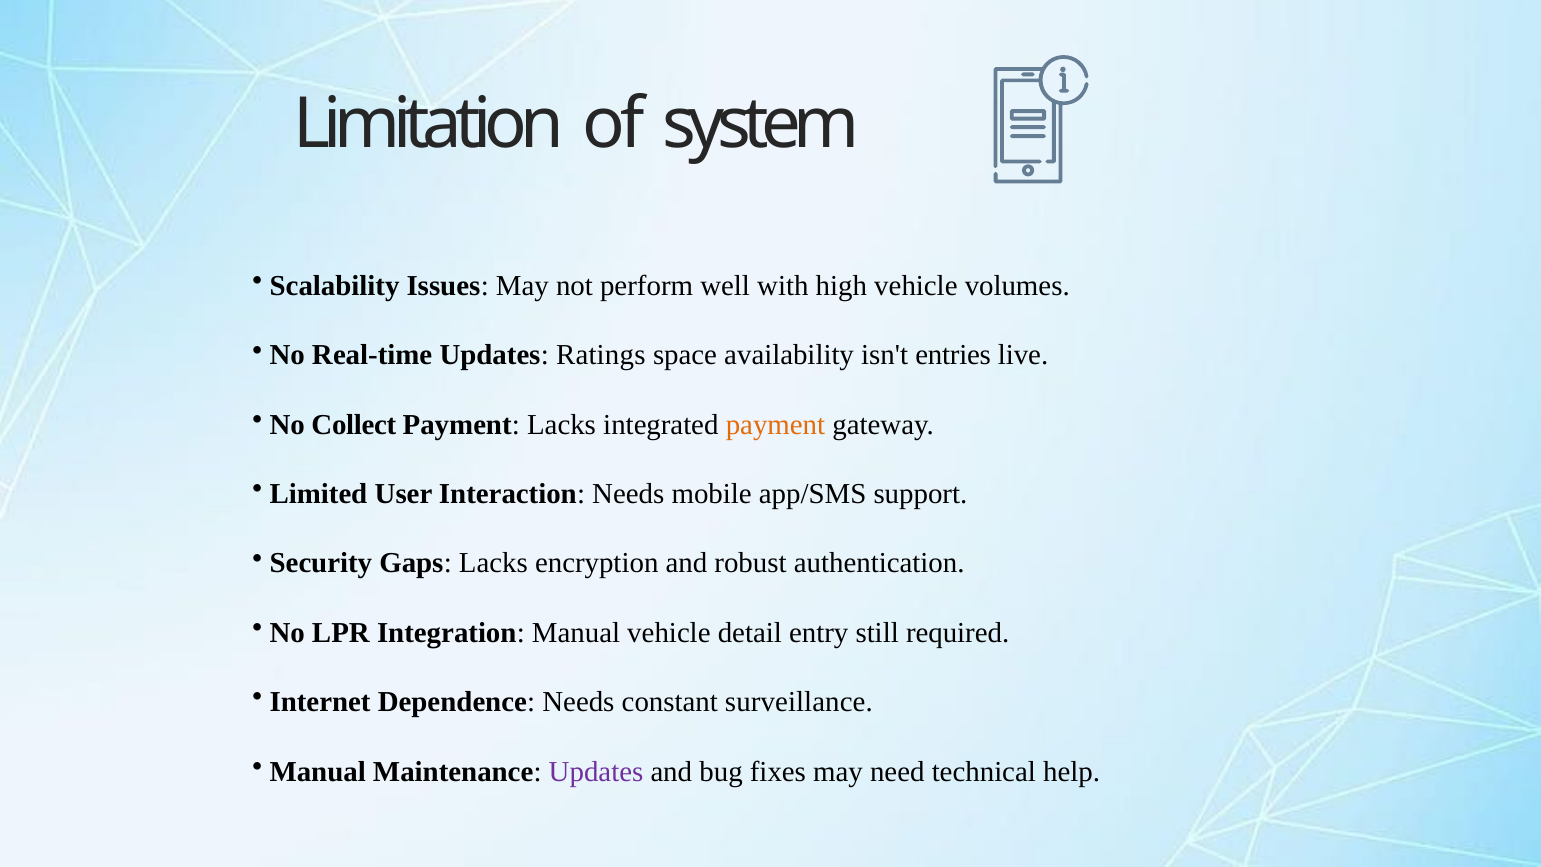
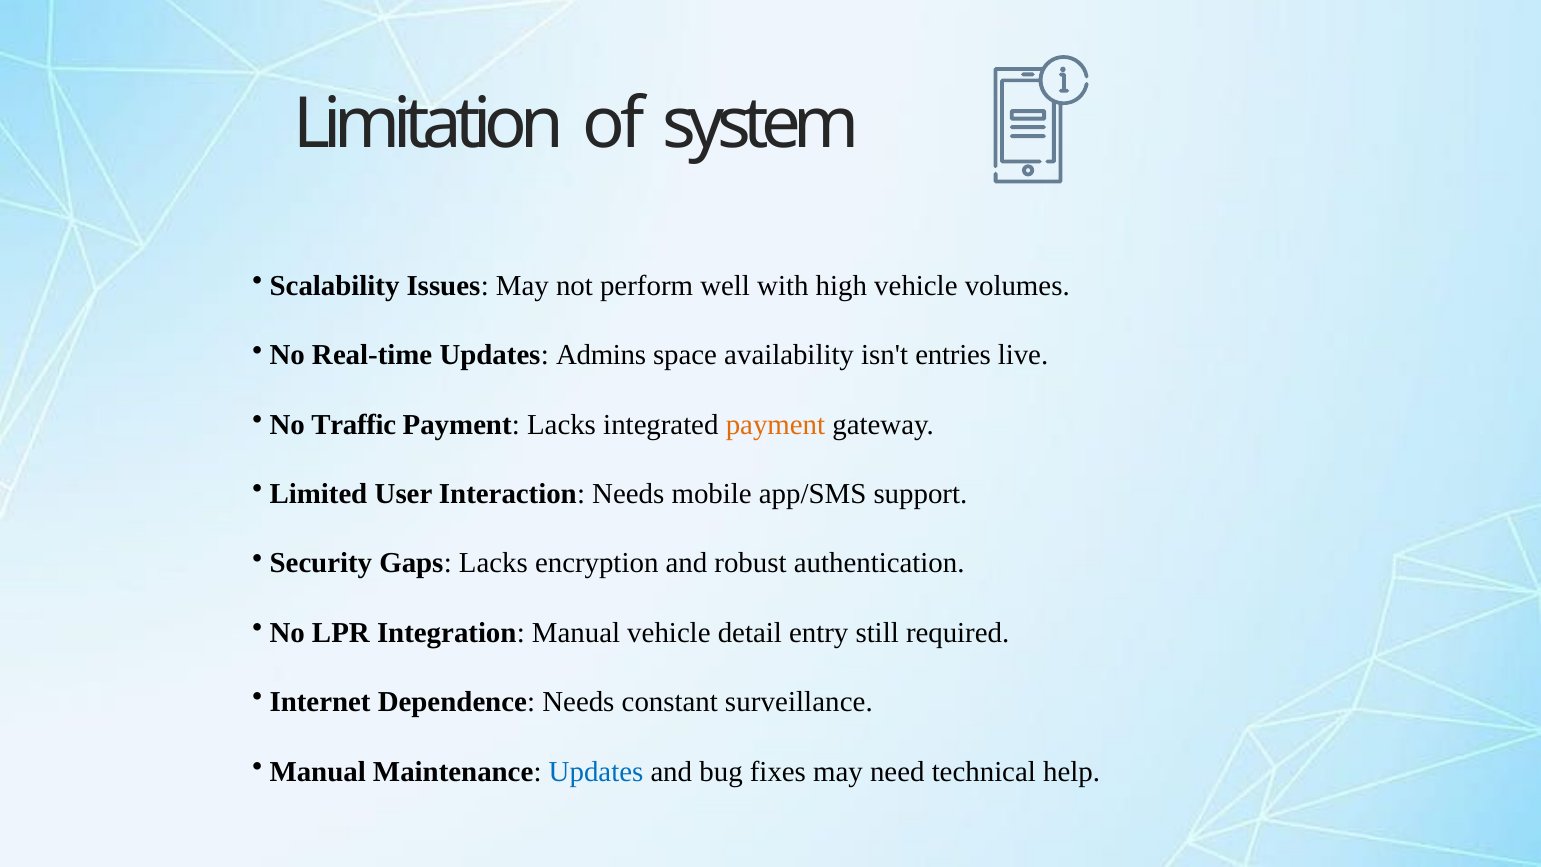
Ratings: Ratings -> Admins (601, 355)
Collect: Collect -> Traffic (354, 425)
Updates colour: purple -> blue (596, 771)
